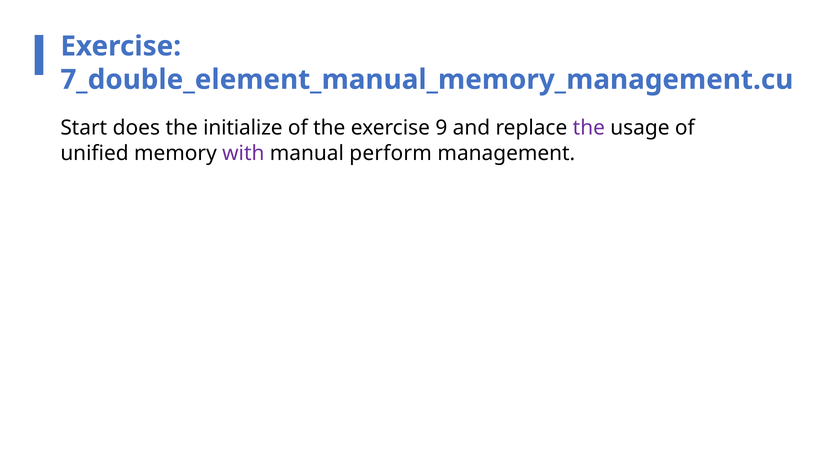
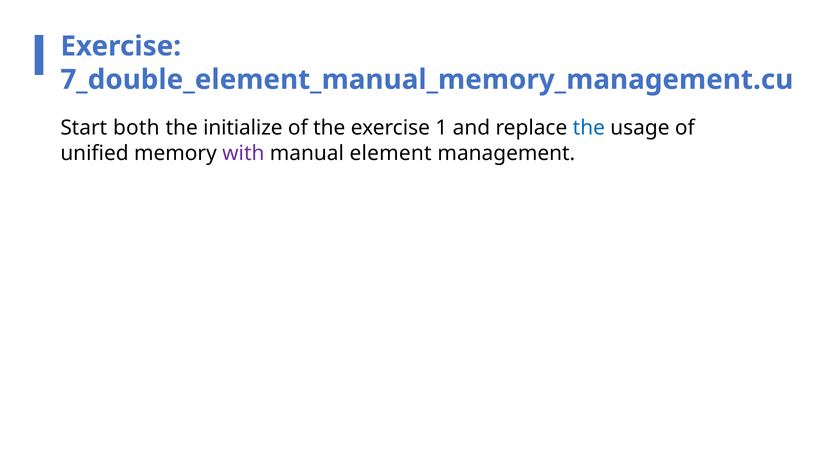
does: does -> both (136, 128)
9: 9 -> 1 (441, 128)
the colour: purple -> blue (589, 128)
perform: perform -> element (391, 153)
